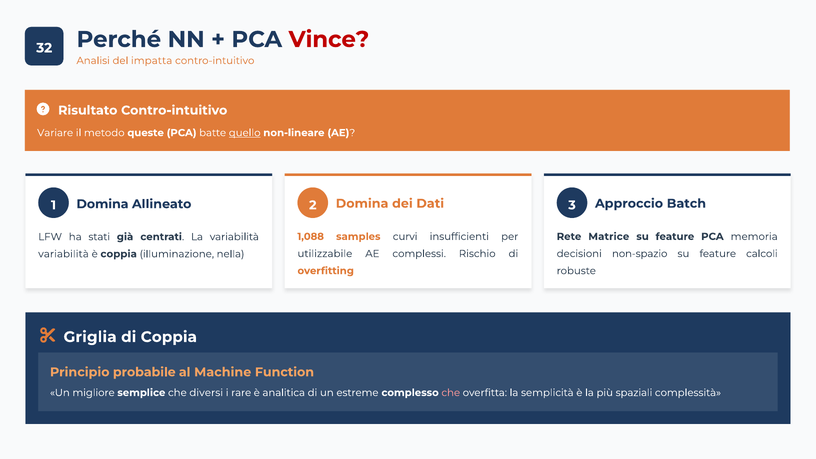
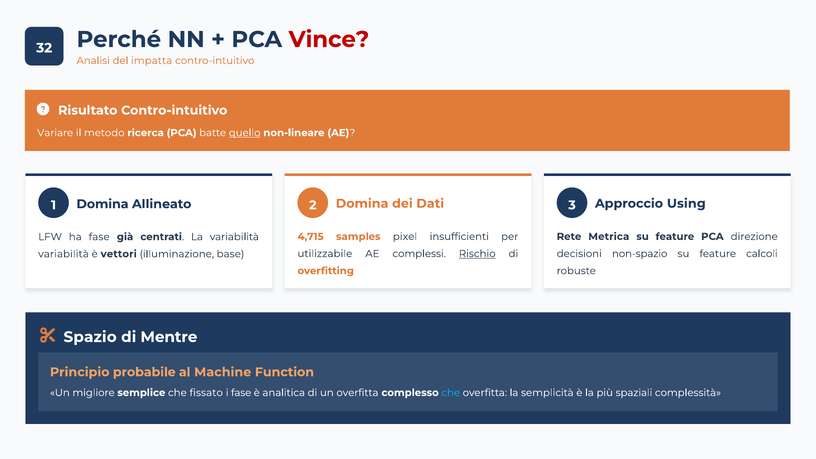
queste: queste -> ricerca (146, 133)
Batch: Batch -> Using (686, 204)
1,088: 1,088 -> 4,715 (311, 237)
curvi: curvi -> pixel (405, 237)
Matrice: Matrice -> Metrica (609, 237)
memoria: memoria -> direzione (754, 237)
ha stati: stati -> fase (99, 237)
Rischio underline: none -> present (477, 254)
è coppia: coppia -> vettori (119, 254)
nella: nella -> base (230, 254)
Griglia: Griglia -> Spazio (90, 337)
di Coppia: Coppia -> Mentre (169, 337)
diversi: diversi -> fissato (206, 393)
i rare: rare -> fase (241, 393)
un estreme: estreme -> overfitta (357, 393)
che colour: pink -> light blue (451, 393)
